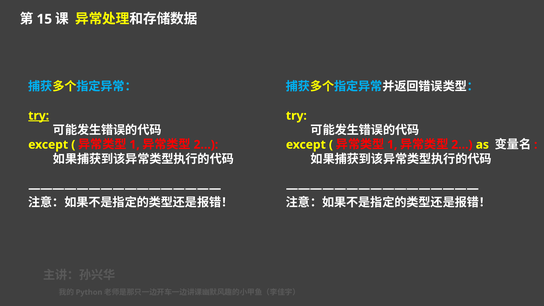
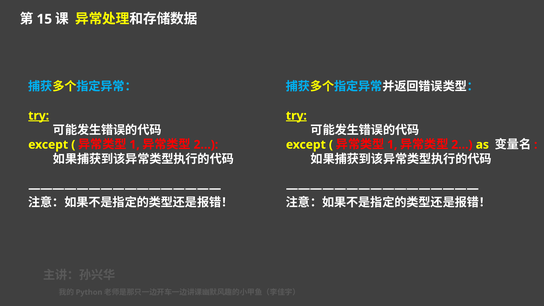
try underline: none -> present (296, 116)
